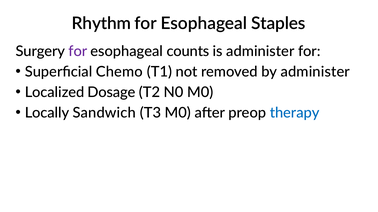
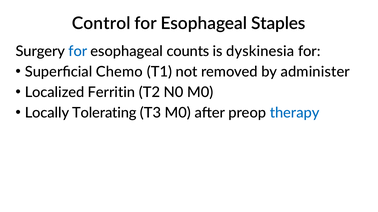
Rhythm: Rhythm -> Control (101, 23)
for colour: purple -> blue (78, 51)
is administer: administer -> dyskinesia (260, 51)
Dosage: Dosage -> Ferritin (111, 93)
Sandwich: Sandwich -> Tolerating (104, 113)
